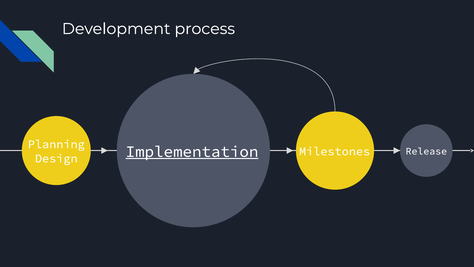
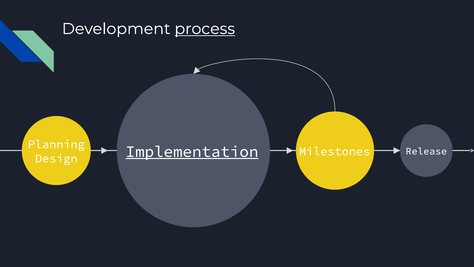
process underline: none -> present (205, 29)
